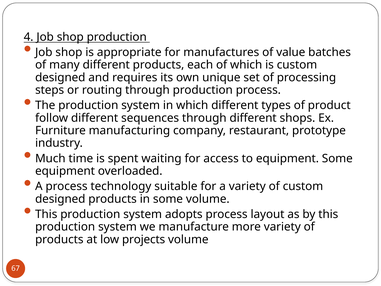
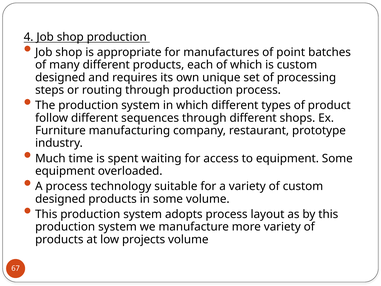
value: value -> point (291, 52)
